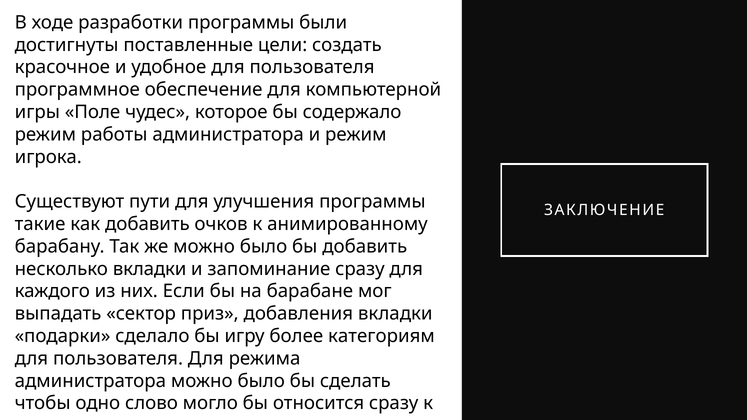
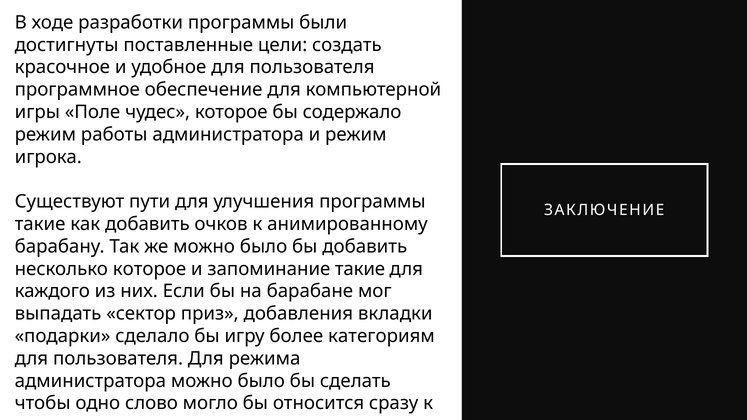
несколько вкладки: вкладки -> которое (150, 269)
запоминание сразу: сразу -> такие (360, 269)
